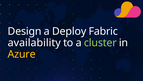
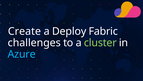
Design: Design -> Create (24, 31)
availability: availability -> challenges (34, 42)
Azure colour: yellow -> light blue (22, 54)
